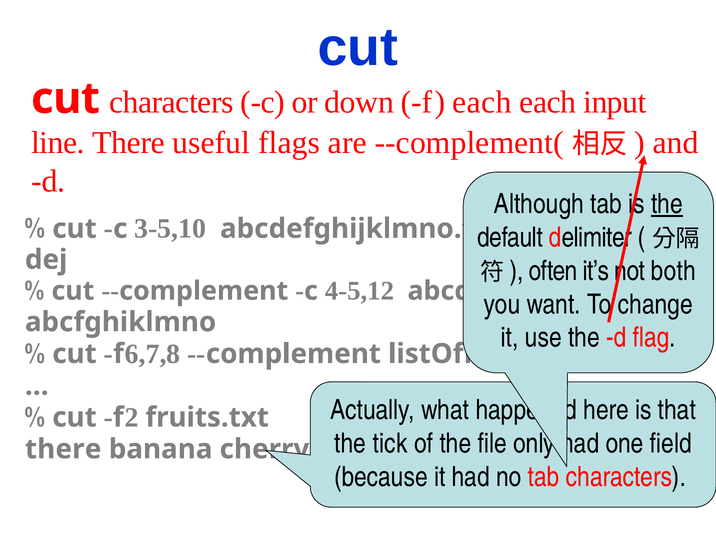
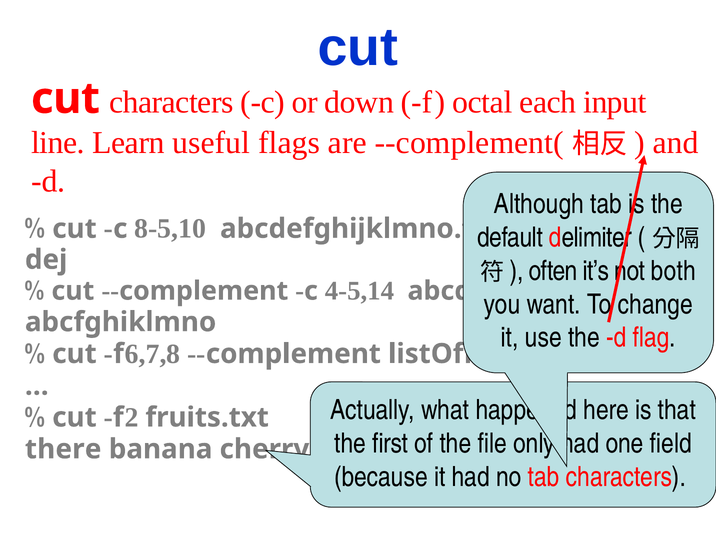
f each: each -> octal (482, 102)
line There: There -> Learn (128, 143)
the underline: present -> none (667, 204)
3-5,10: 3-5,10 -> 8-5,10 (170, 229)
4-5,12: 4-5,12 -> 4-5,14 (359, 291)
tick: tick -> first (390, 444)
